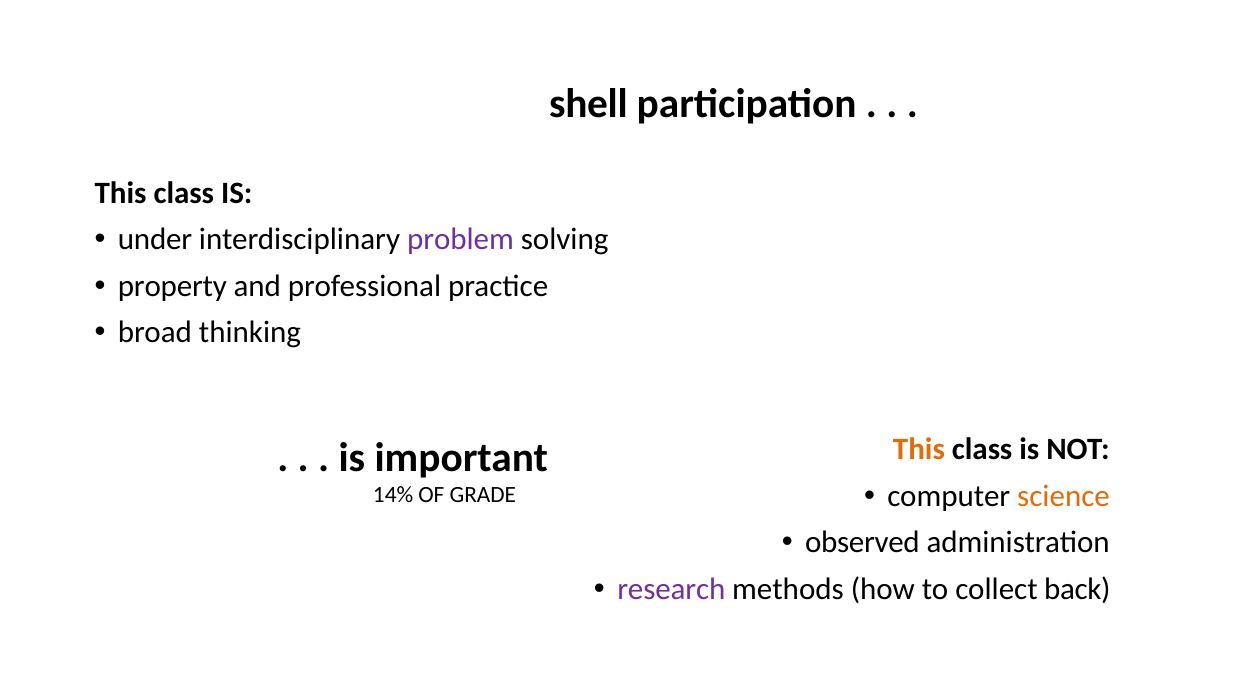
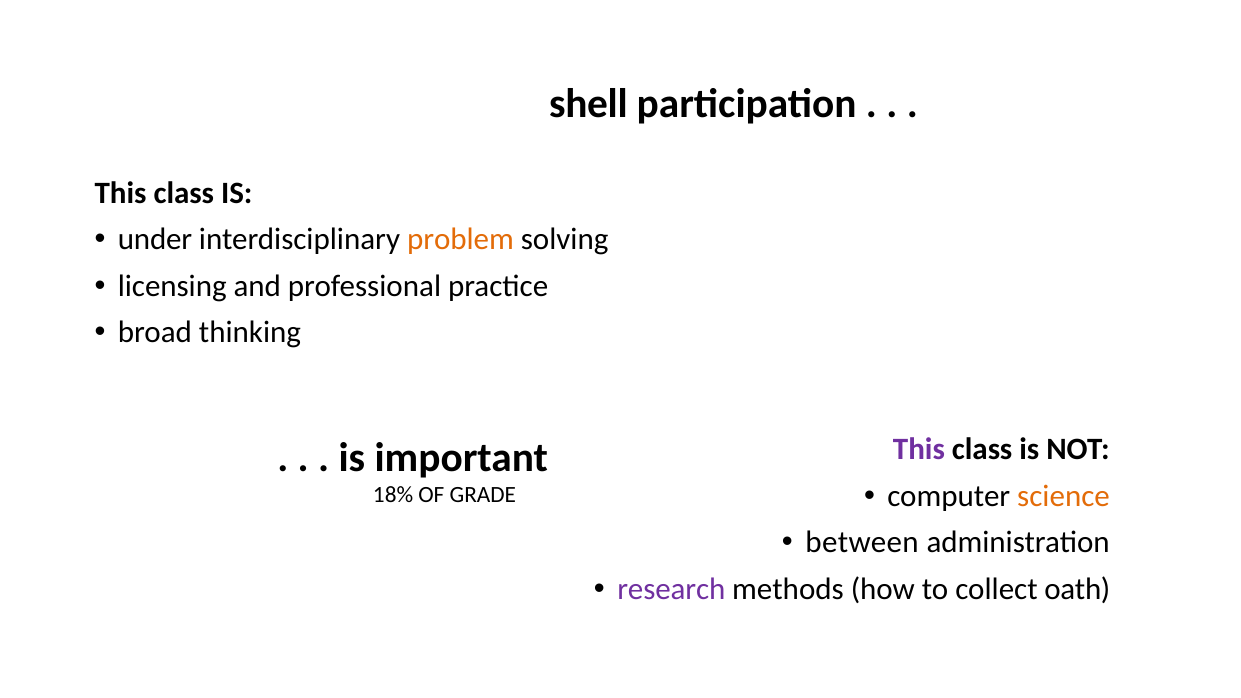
problem colour: purple -> orange (461, 240)
property: property -> licensing (172, 286)
This colour: orange -> purple (919, 450)
14%: 14% -> 18% (393, 495)
observed: observed -> between (862, 543)
back: back -> oath (1077, 589)
